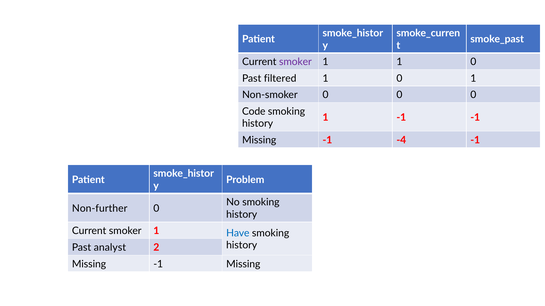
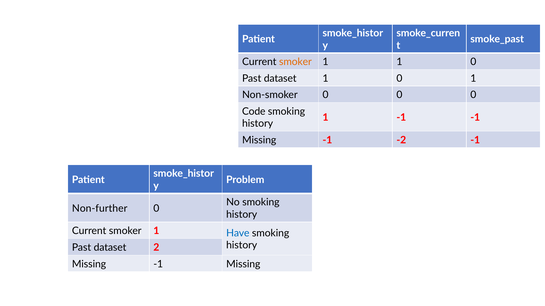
smoker colour: purple -> orange (295, 62)
filtered: filtered -> dataset (280, 78)
-4: -4 -> -2 (401, 140)
analyst: analyst -> dataset (110, 248)
